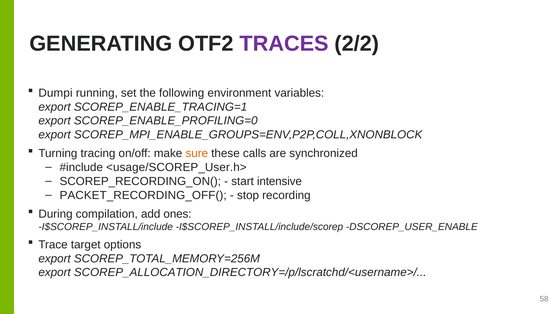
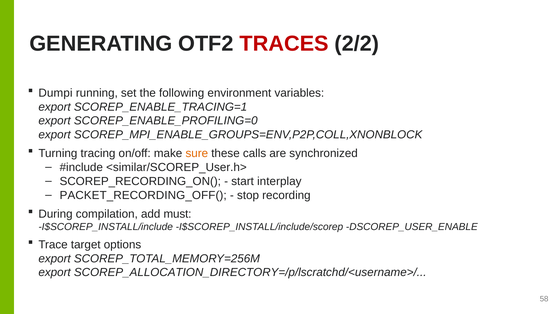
TRACES colour: purple -> red (284, 44)
<usage/SCOREP_User.h>: <usage/SCOREP_User.h> -> <similar/SCOREP_User.h> (176, 167)
intensive: intensive -> interplay (279, 181)
ones: ones -> must (177, 214)
